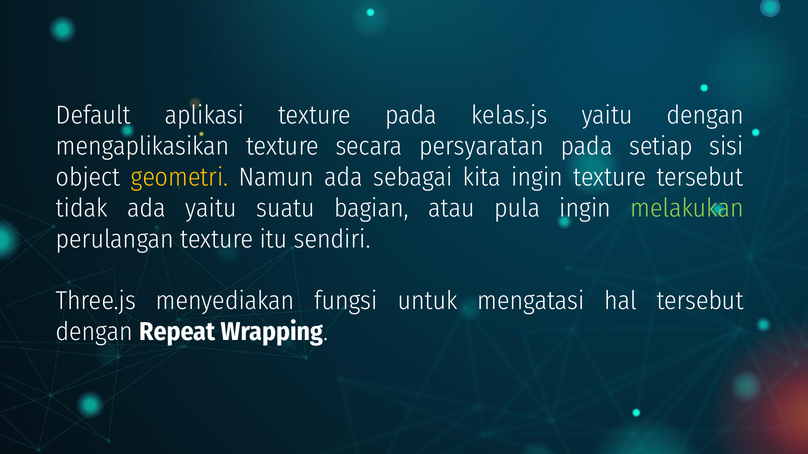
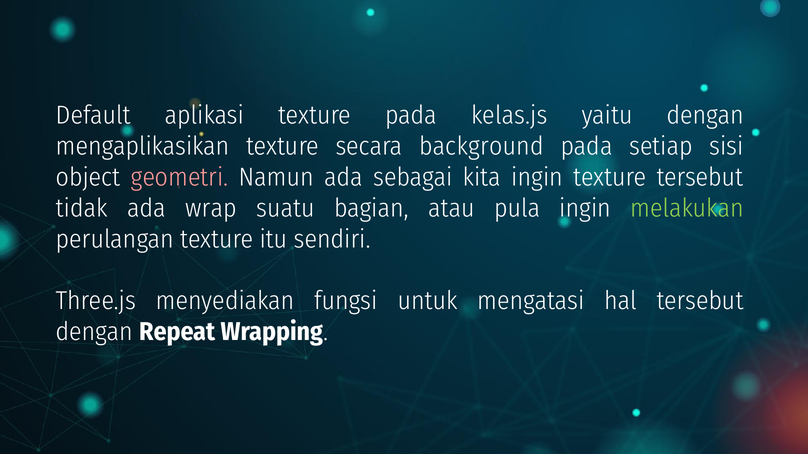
persyaratan: persyaratan -> background (481, 147)
geometri colour: yellow -> pink (180, 178)
ada yaitu: yaitu -> wrap (211, 208)
